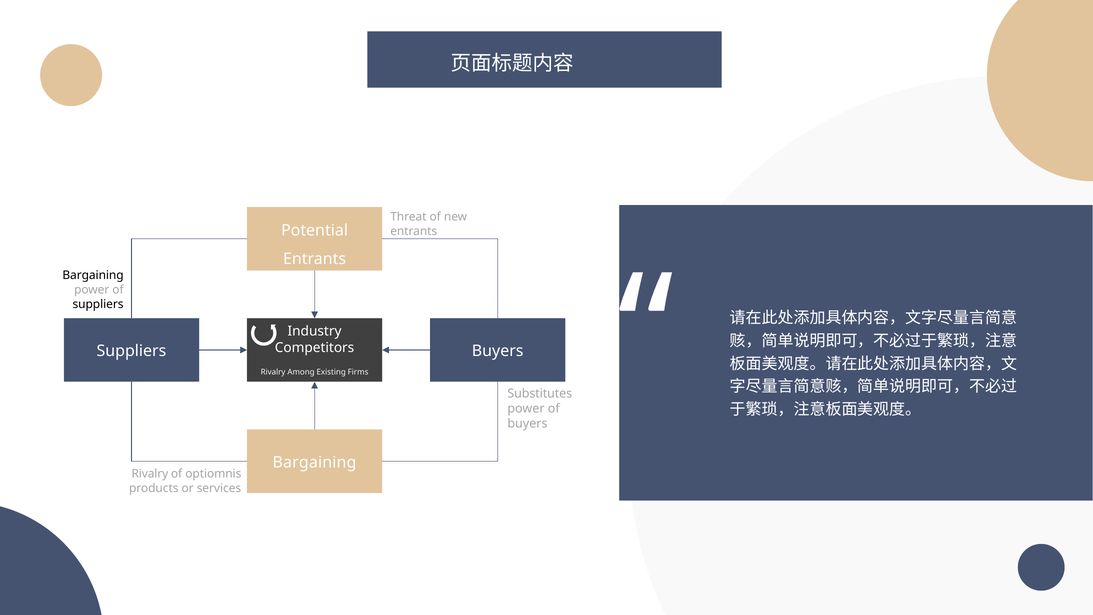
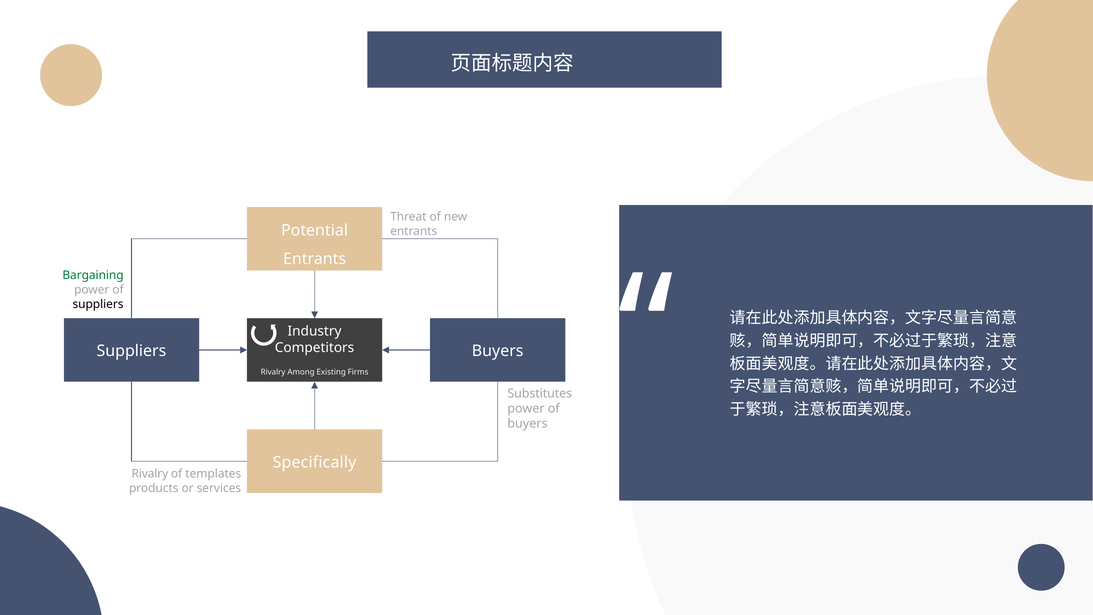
Bargaining colour: black -> green (93, 275)
Bargaining: Bargaining -> Specifically (314, 462)
optiomnis: optiomnis -> templates (213, 474)
